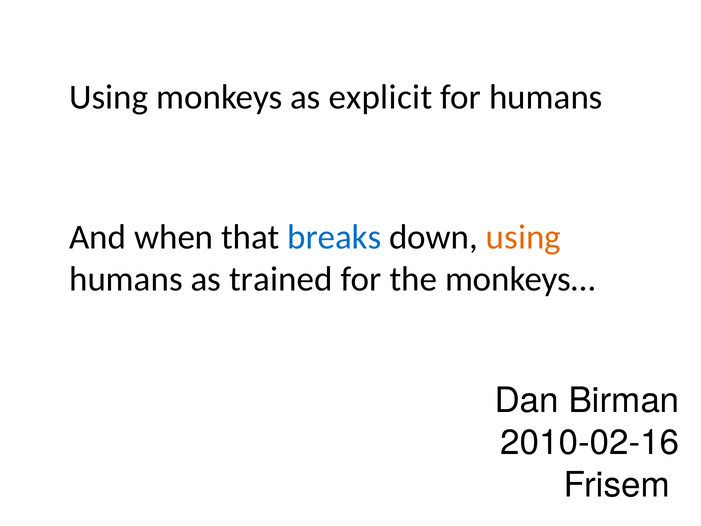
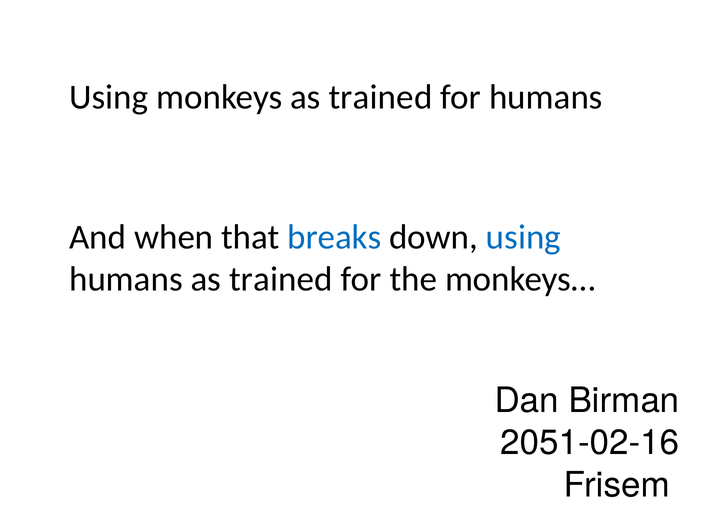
monkeys as explicit: explicit -> trained (380, 97)
using colour: orange -> blue (523, 237)
2010-02-16: 2010-02-16 -> 2051-02-16 (590, 443)
